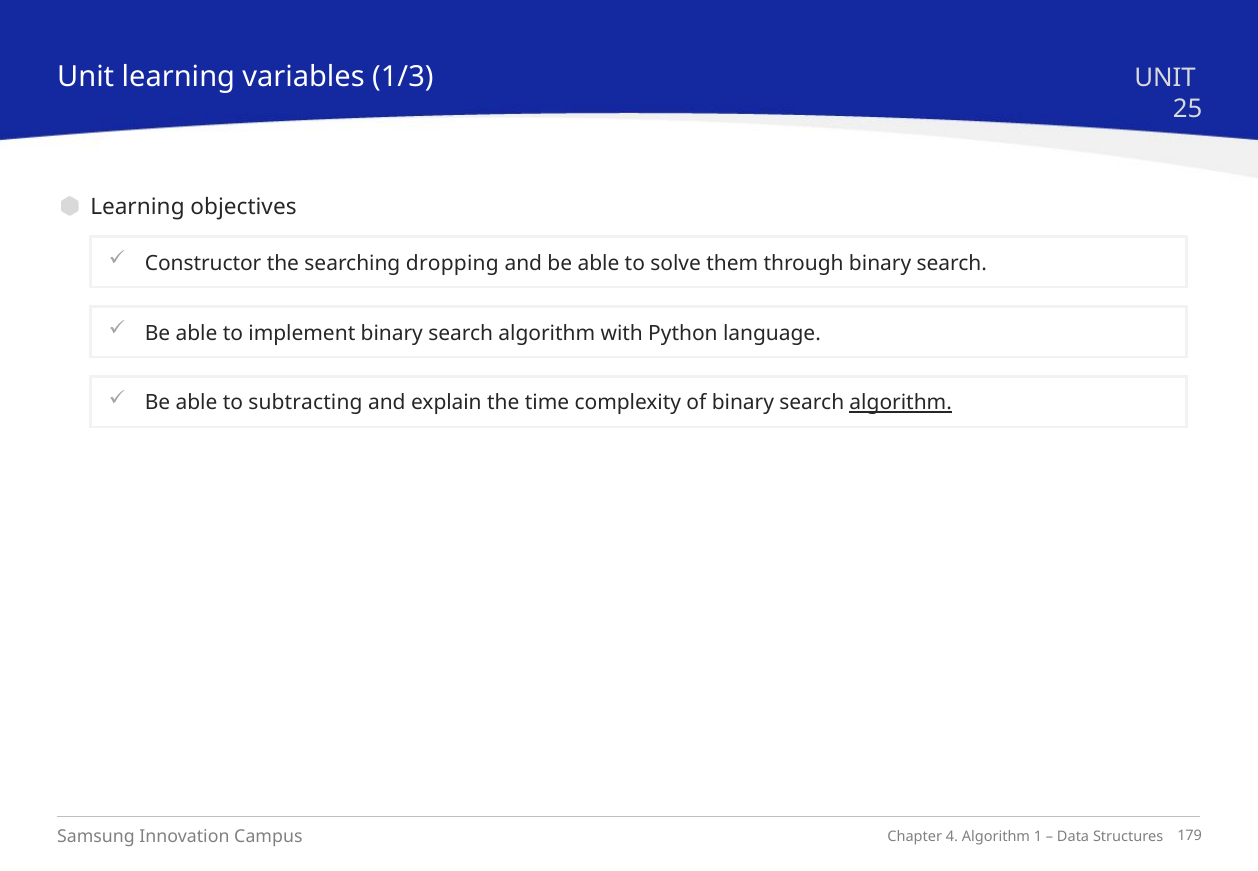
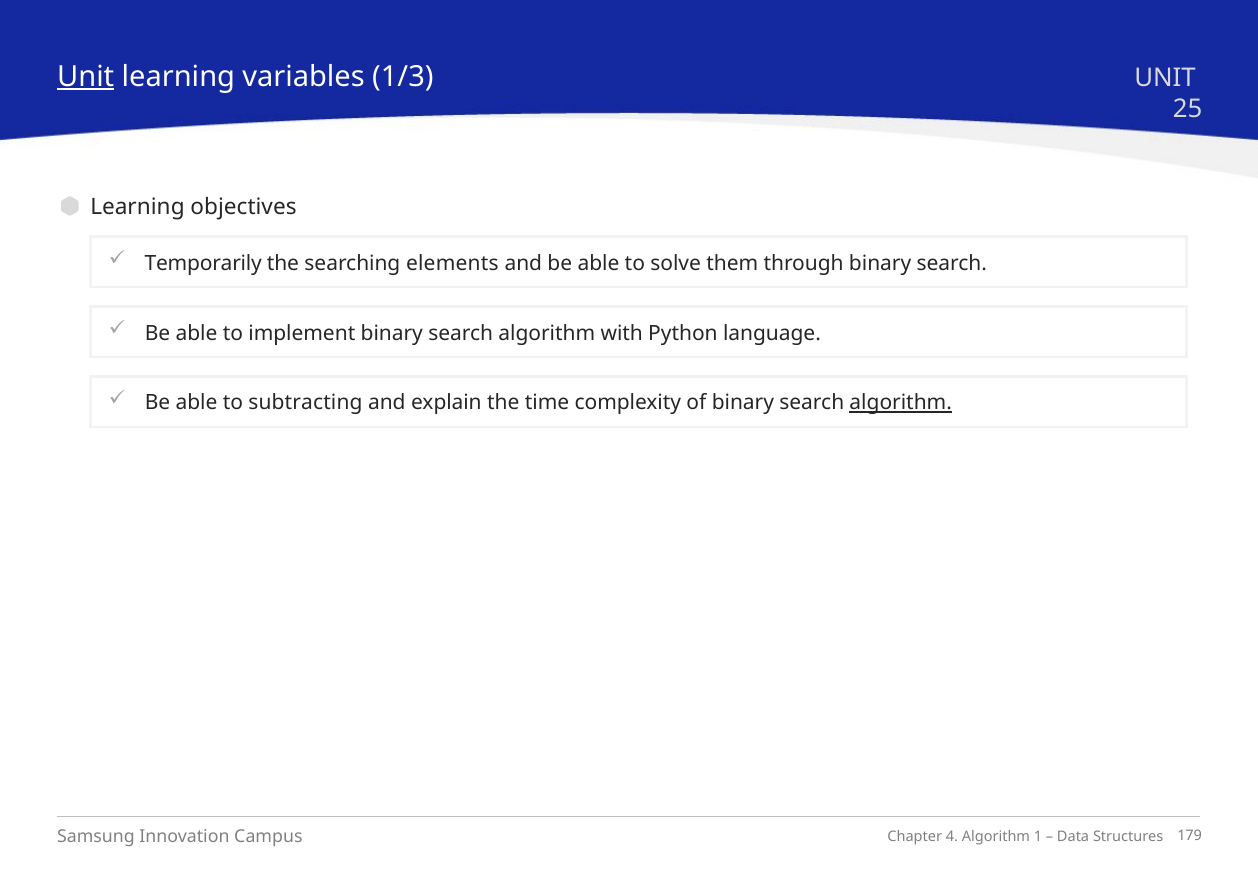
Unit underline: none -> present (86, 77)
Constructor: Constructor -> Temporarily (203, 263)
dropping: dropping -> elements (452, 263)
